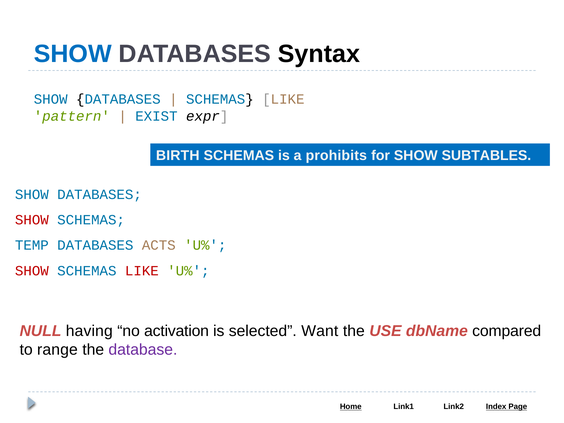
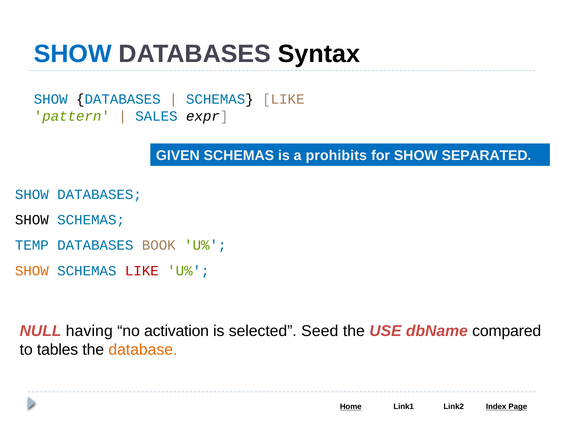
EXIST: EXIST -> SALES (156, 116)
BIRTH: BIRTH -> GIVEN (178, 156)
SUBTABLES: SUBTABLES -> SEPARATED (486, 156)
SHOW colour: red -> black (32, 220)
ACTS: ACTS -> BOOK (159, 245)
SHOW colour: red -> orange (32, 271)
Want: Want -> Seed (320, 331)
range: range -> tables (58, 350)
database colour: purple -> orange (143, 350)
